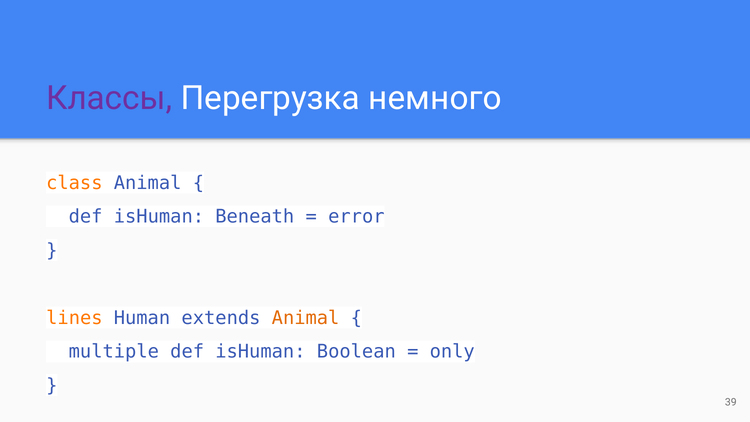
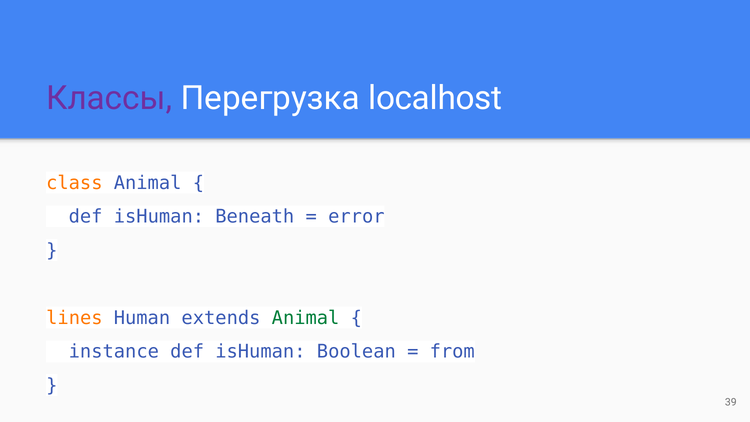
немного: немного -> localhost (435, 98)
Animal colour: orange -> green (306, 318)
multiple: multiple -> instance (114, 352)
only: only -> from (452, 352)
